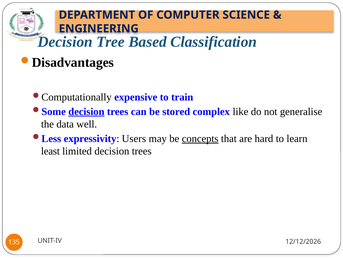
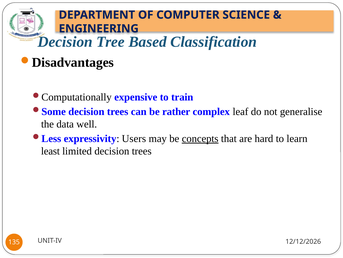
decision underline: present -> none (86, 111)
stored: stored -> rather (176, 111)
like: like -> leaf (240, 111)
